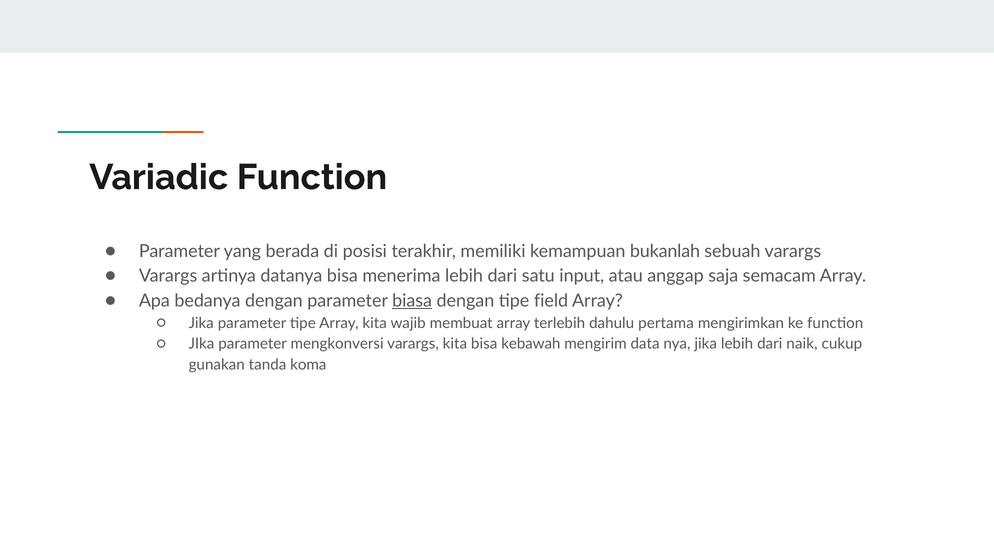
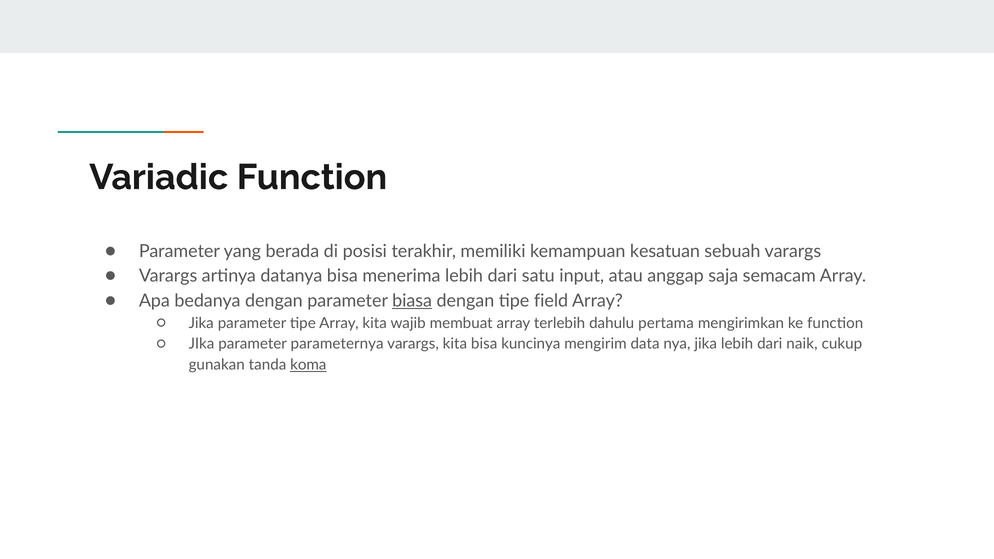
bukanlah: bukanlah -> kesatuan (665, 251)
mengkonversi: mengkonversi -> parameternya (337, 344)
kebawah: kebawah -> kuncinya (531, 344)
koma underline: none -> present (308, 365)
